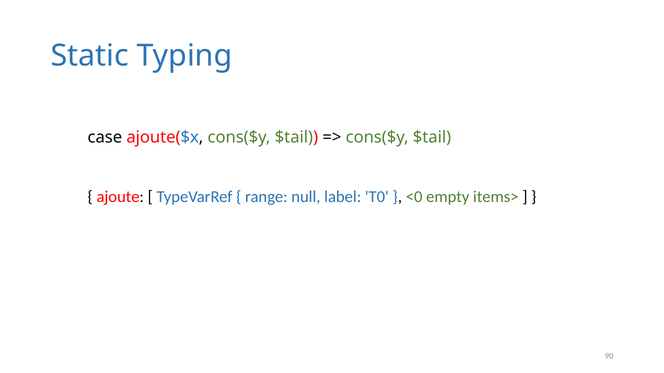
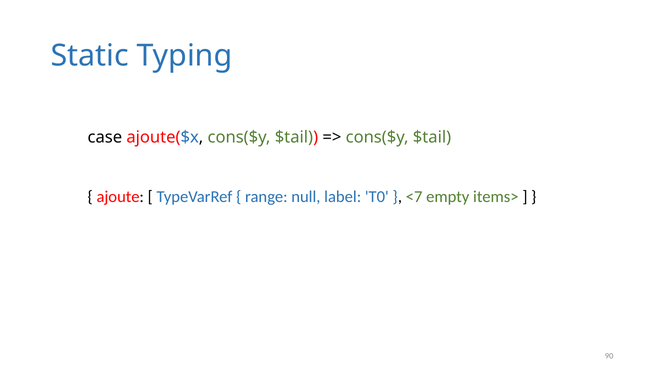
<0: <0 -> <7 (414, 197)
